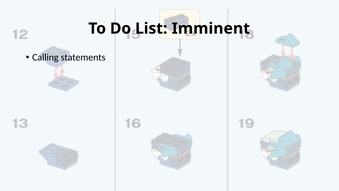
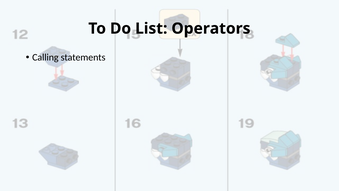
Imminent: Imminent -> Operators (211, 28)
